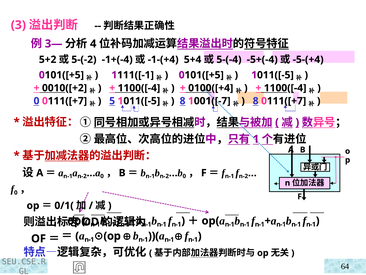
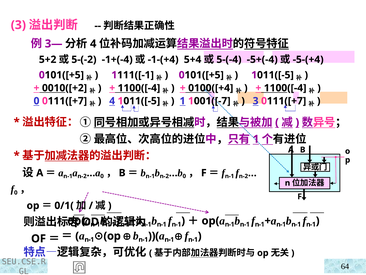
5: 5 -> 4 (112, 101)
8: 8 -> 1 (183, 101)
8: 8 -> 3 (256, 101)
